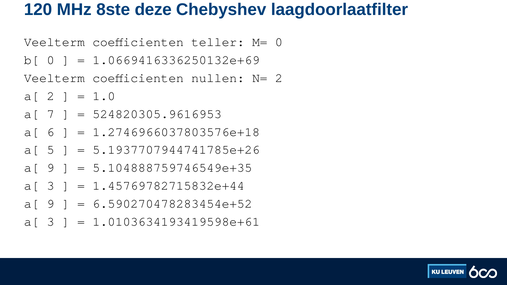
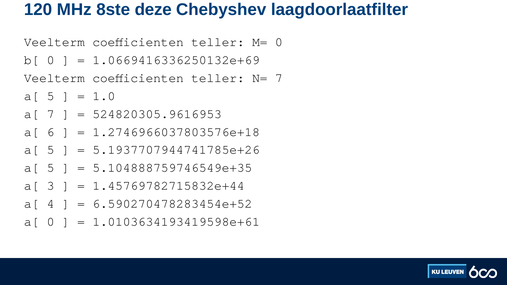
nullen: nullen -> teller (218, 78)
N= 2: 2 -> 7 (279, 78)
2: 2 -> 5 (51, 96)
9: 9 -> 5 (51, 168)
9: 9 -> 4 (51, 204)
3: 3 -> 0 (51, 222)
